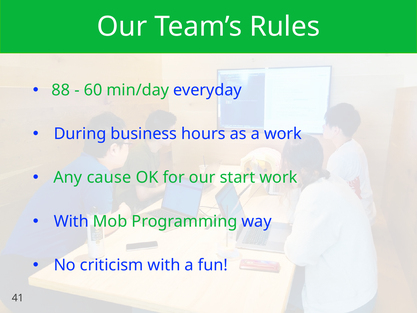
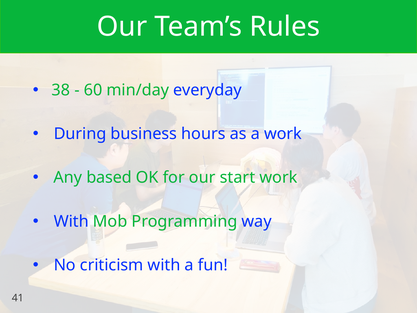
88: 88 -> 38 (61, 90)
cause: cause -> based (109, 177)
